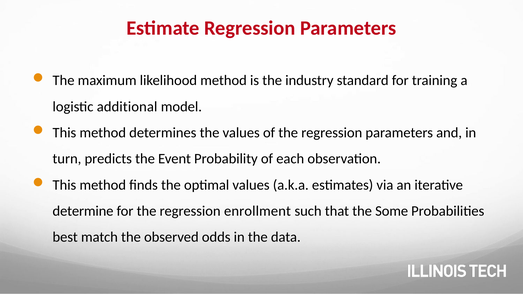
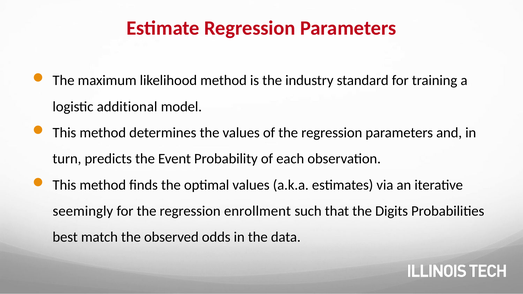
determine: determine -> seemingly (83, 211)
Some: Some -> Digits (392, 211)
